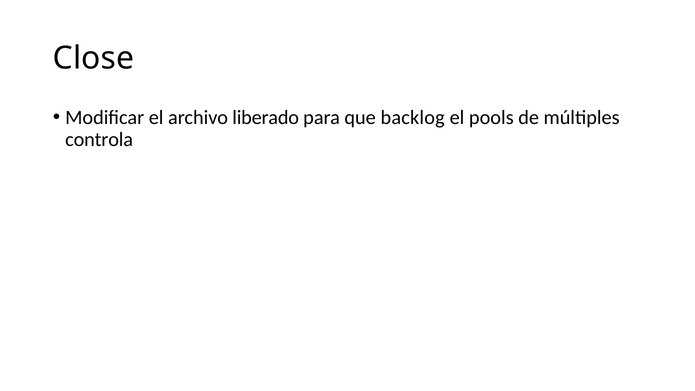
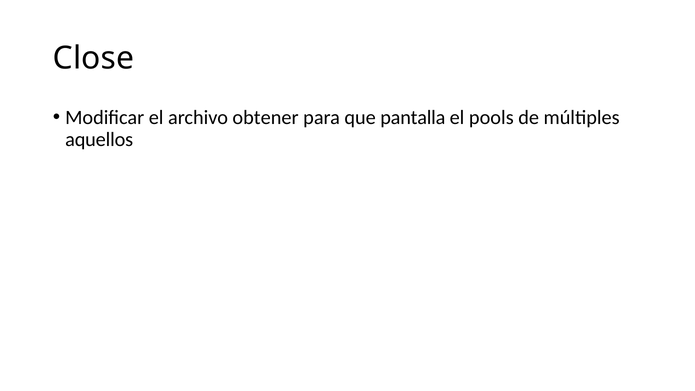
liberado: liberado -> obtener (266, 117)
backlog: backlog -> pantalla (413, 117)
controla: controla -> aquellos (99, 139)
